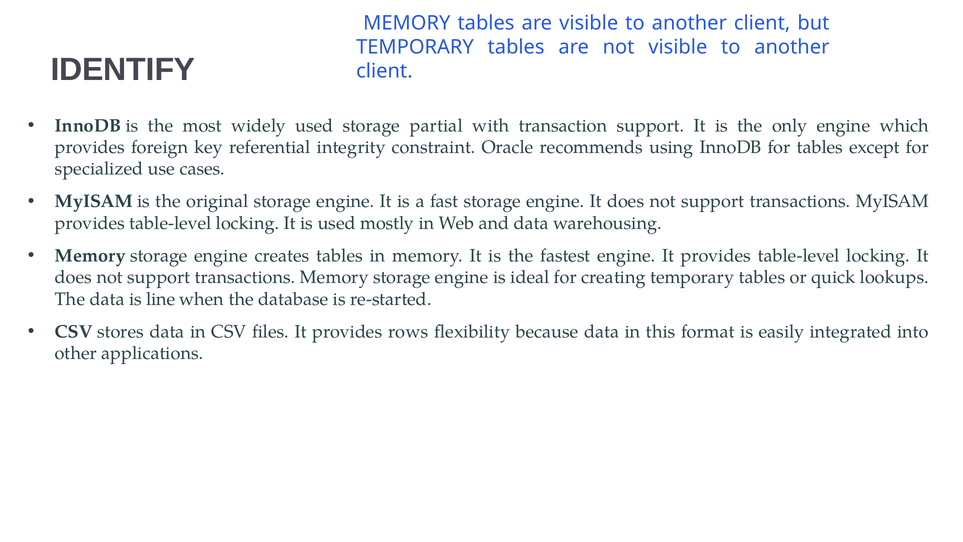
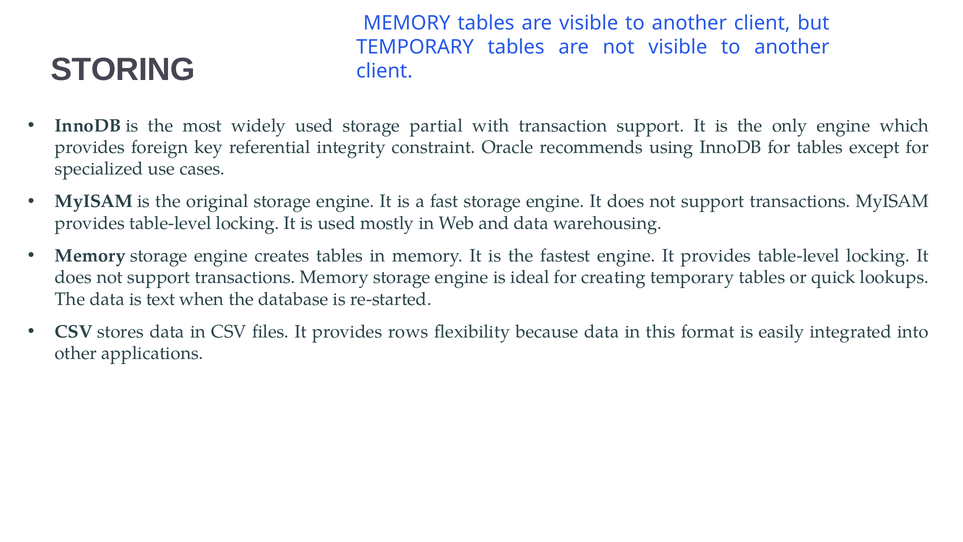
IDENTIFY: IDENTIFY -> STORING (123, 70)
line: line -> text (161, 299)
